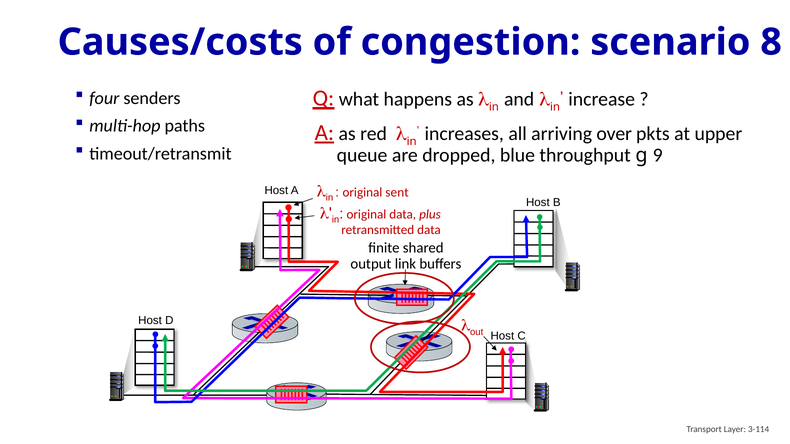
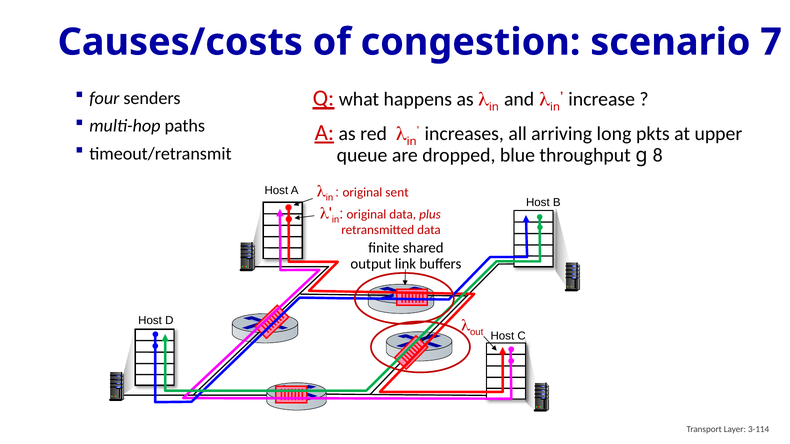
8: 8 -> 7 (771, 42)
over: over -> long (614, 134)
9: 9 -> 8 (658, 155)
